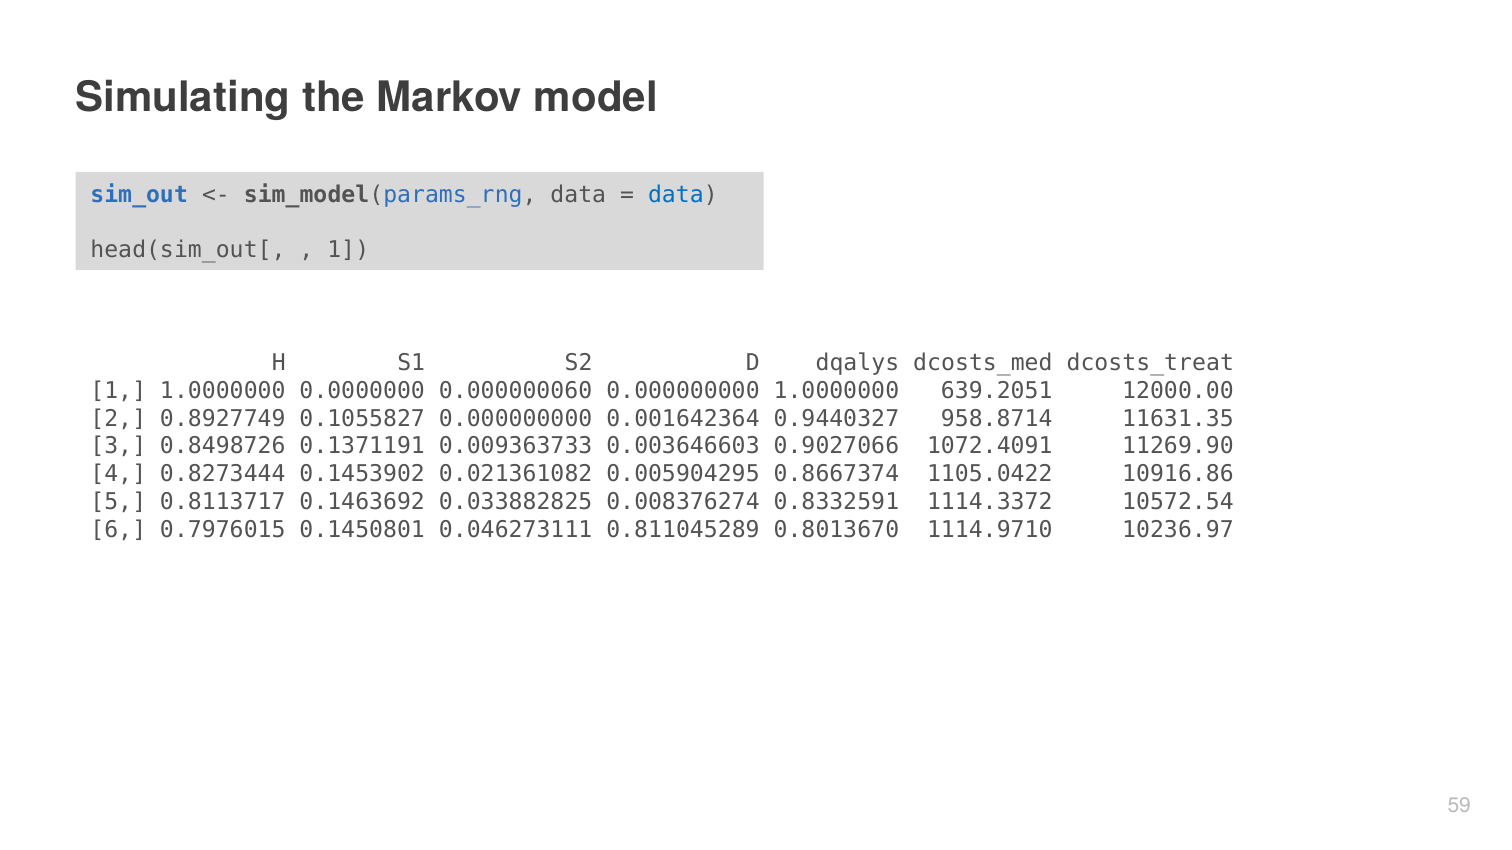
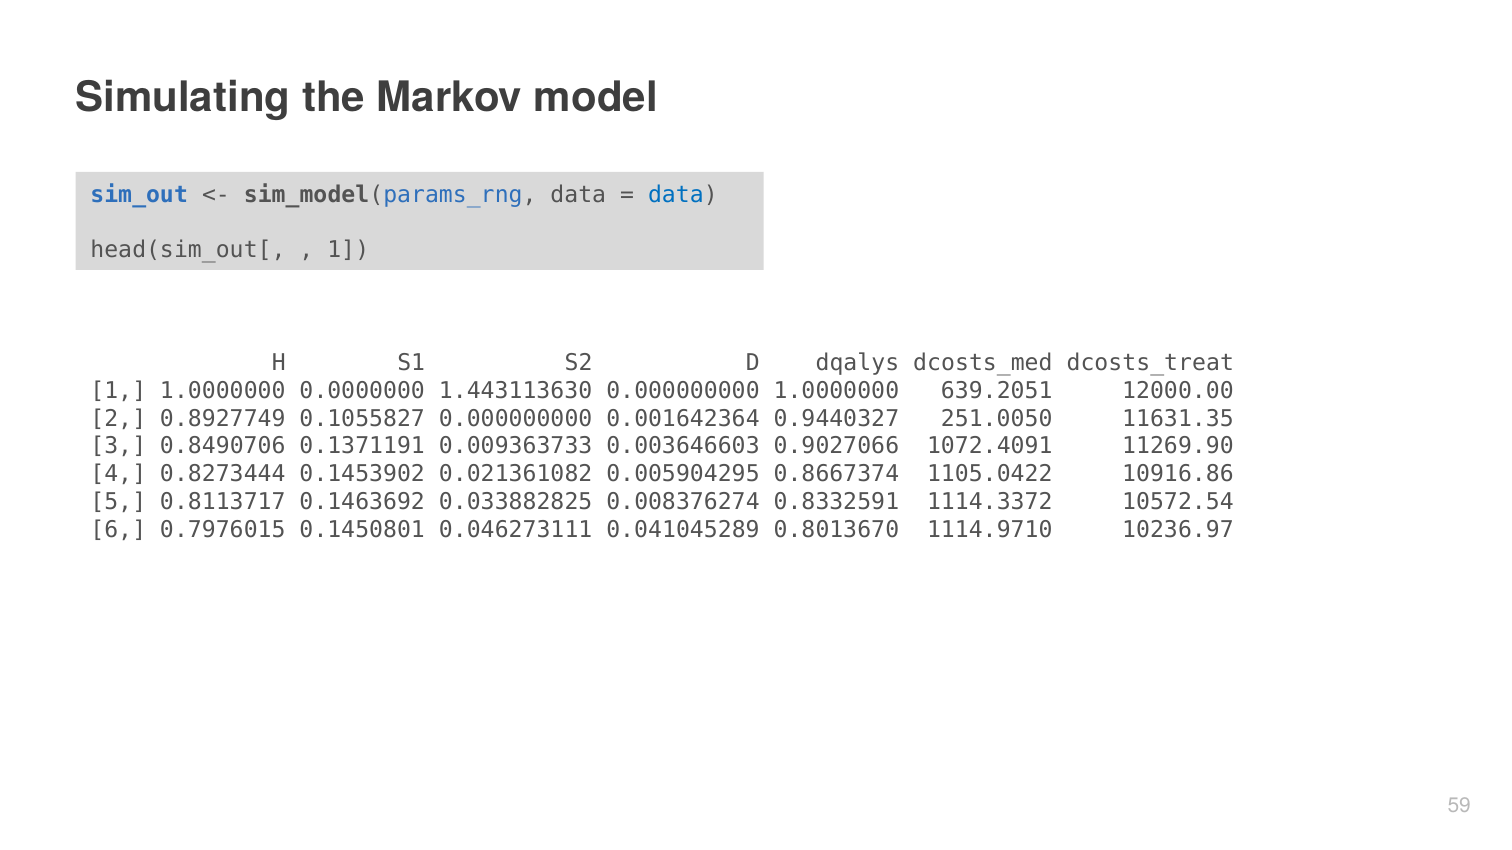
0.000000060: 0.000000060 -> 1.443113630 (516, 391)
958.8714: 958.8714 -> 251.0050 (997, 419)
0.8498726: 0.8498726 -> 0.8490706 (223, 447)
0.811045289: 0.811045289 -> 0.041045289 (683, 530)
